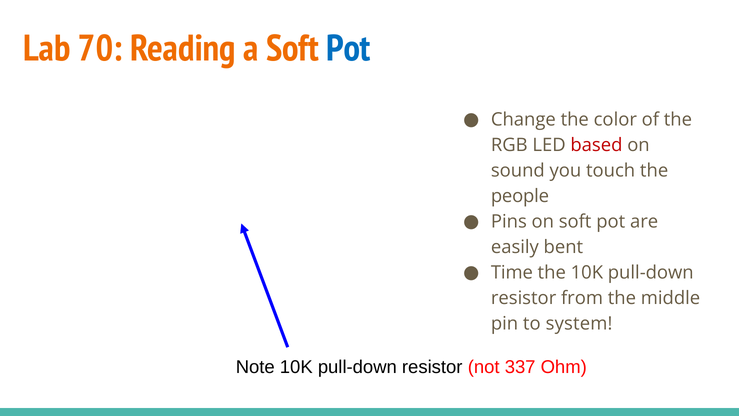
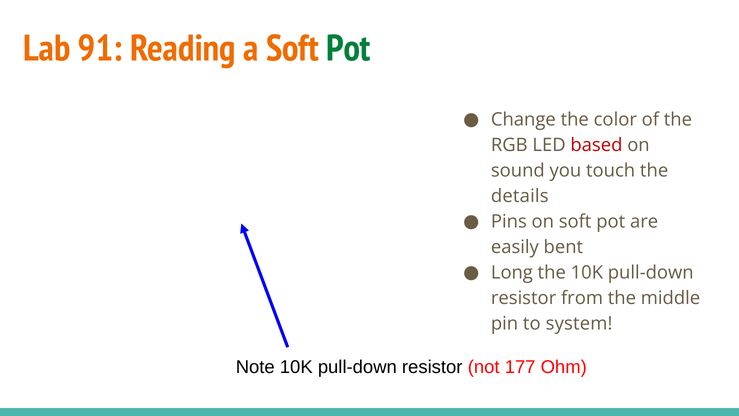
70: 70 -> 91 (100, 48)
Pot colour: blue -> green (348, 48)
people: people -> details (520, 196)
Time: Time -> Long (512, 272)
337: 337 -> 177 (520, 367)
